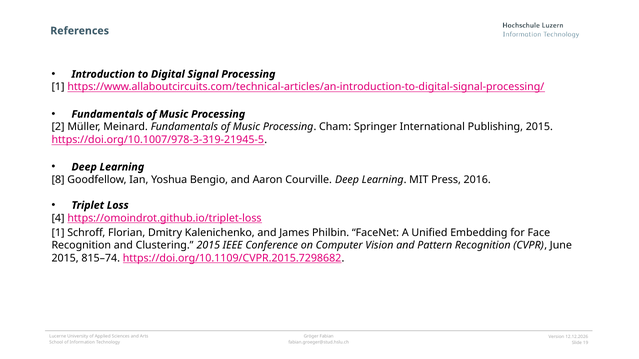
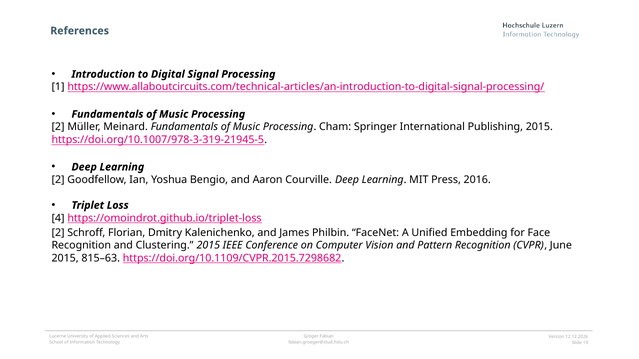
8: 8 -> 2 (58, 180)
1: 1 -> 2 (58, 233)
815–74: 815–74 -> 815–63 (101, 258)
